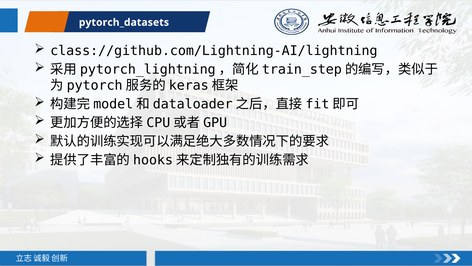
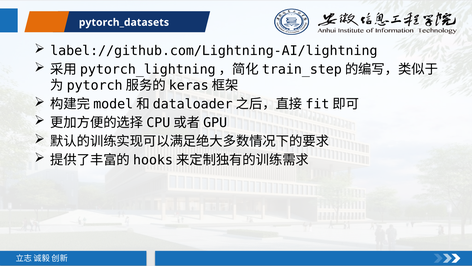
class://github.com/Lightning-AI/lightning: class://github.com/Lightning-AI/lightning -> label://github.com/Lightning-AI/lightning (214, 51)
